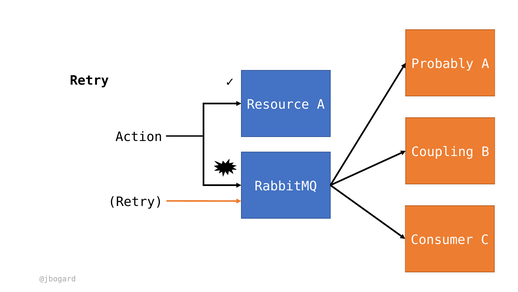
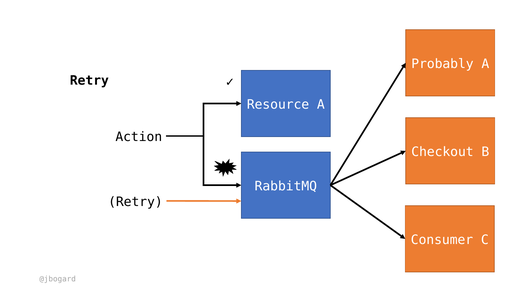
Coupling: Coupling -> Checkout (442, 151)
